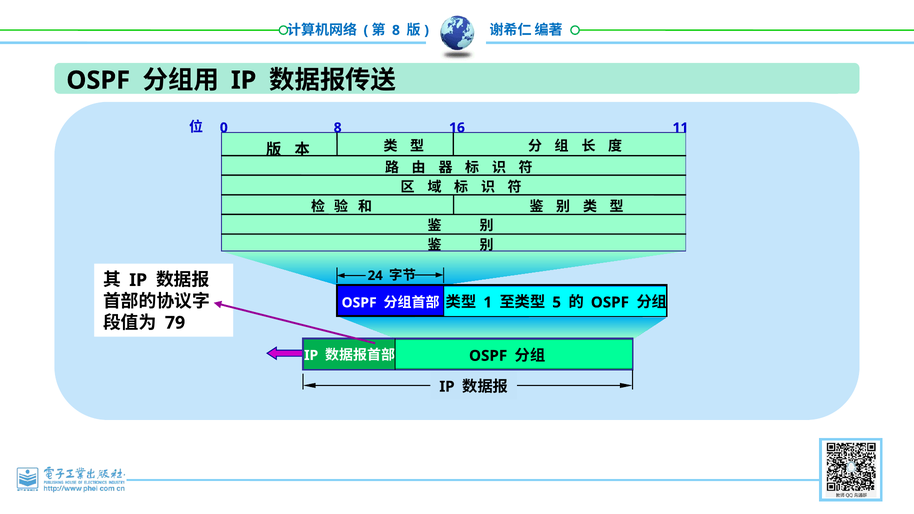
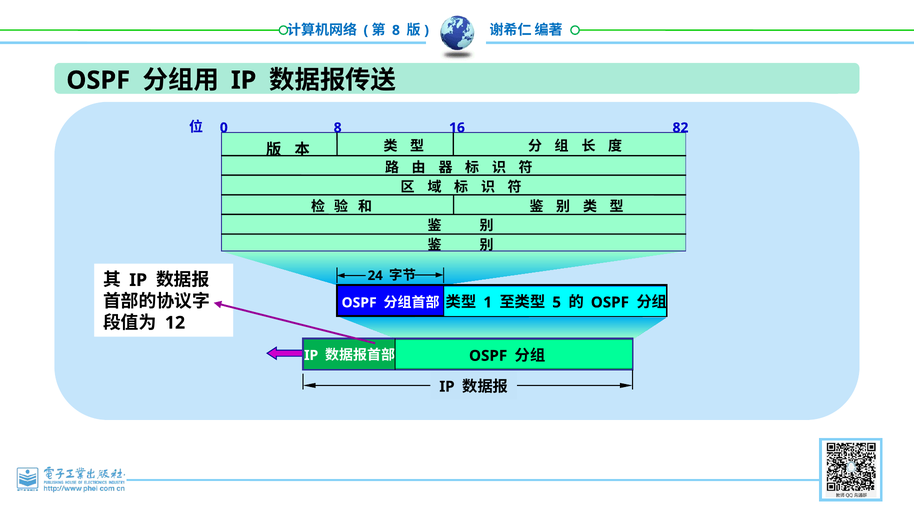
11: 11 -> 82 (680, 128)
79: 79 -> 12 (175, 323)
